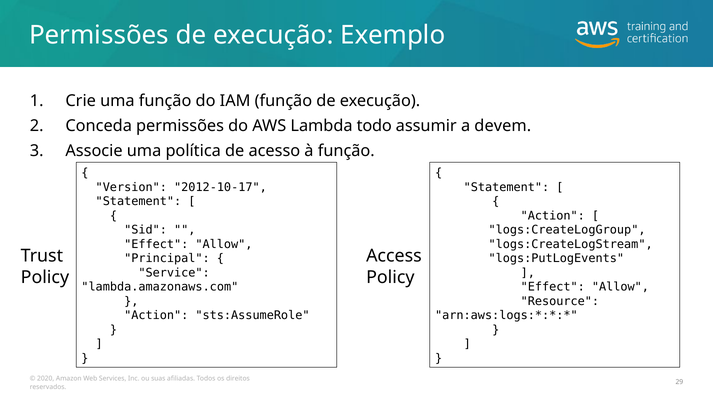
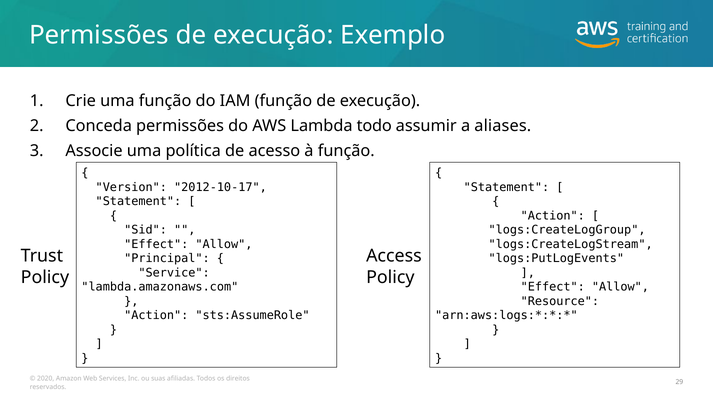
devem: devem -> aliases (503, 126)
